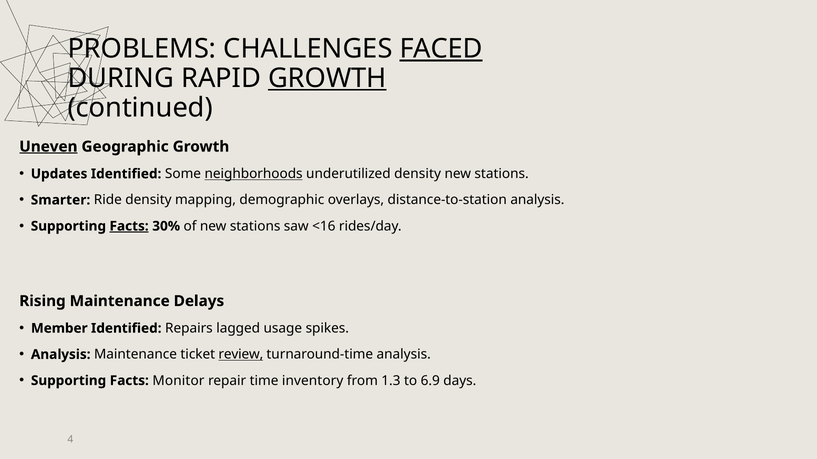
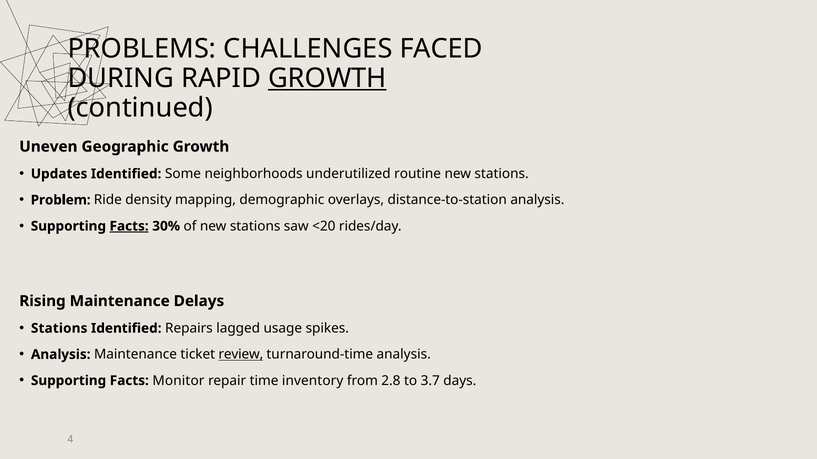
FACED underline: present -> none (441, 49)
Uneven underline: present -> none (48, 147)
neighborhoods underline: present -> none (254, 174)
underutilized density: density -> routine (418, 174)
Smarter: Smarter -> Problem (61, 200)
<16: <16 -> <20 (324, 226)
Member: Member -> Stations (59, 329)
1.3: 1.3 -> 2.8 (391, 381)
6.9: 6.9 -> 3.7 (430, 381)
